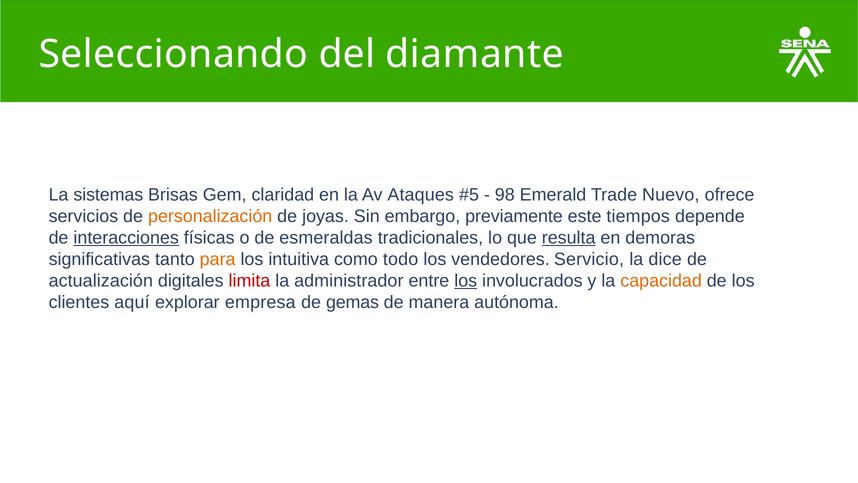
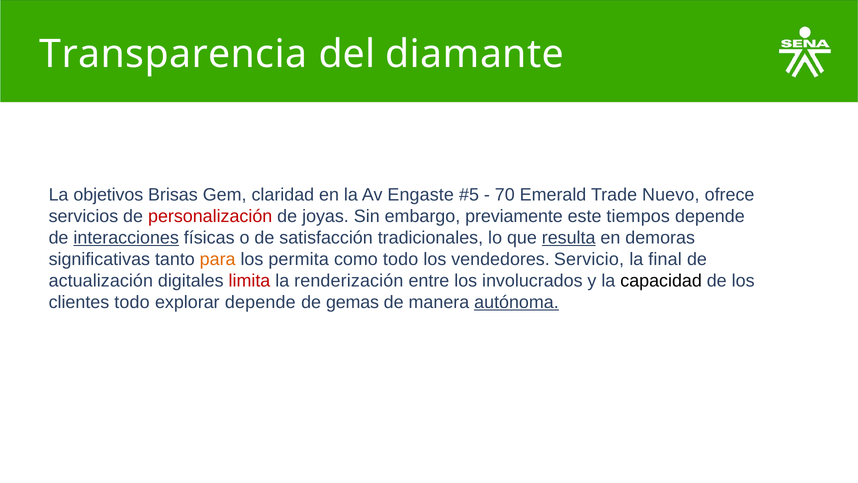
Seleccionando: Seleccionando -> Transparencia (173, 54)
sistemas: sistemas -> objetivos (108, 195)
Ataques: Ataques -> Engaste (421, 195)
98: 98 -> 70 (505, 195)
personalización colour: orange -> red (210, 216)
esmeraldas: esmeraldas -> satisfacción (326, 238)
intuitiva: intuitiva -> permita (299, 259)
dice: dice -> final (665, 259)
administrador: administrador -> renderización (349, 281)
los underline: present -> none (466, 281)
capacidad colour: orange -> black (661, 281)
clientes aquí: aquí -> todo (132, 302)
explorar empresa: empresa -> depende (260, 302)
autónoma underline: none -> present (516, 302)
